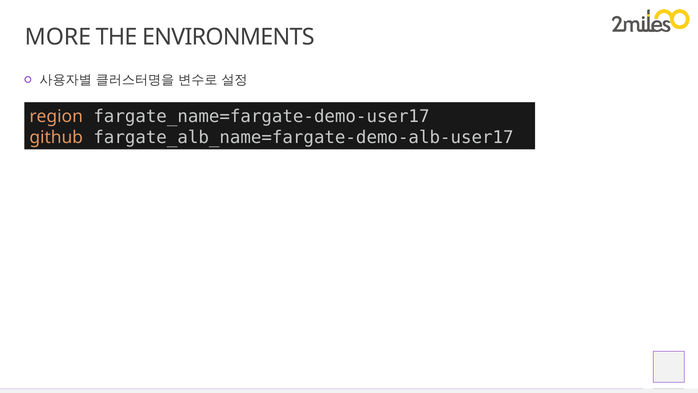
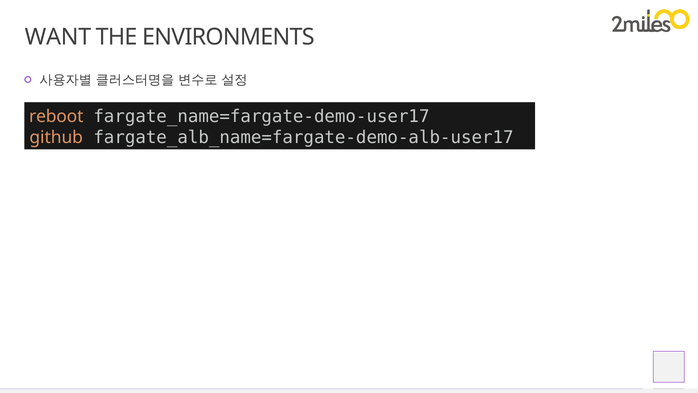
MORE: MORE -> WANT (58, 37)
region: region -> reboot (56, 116)
